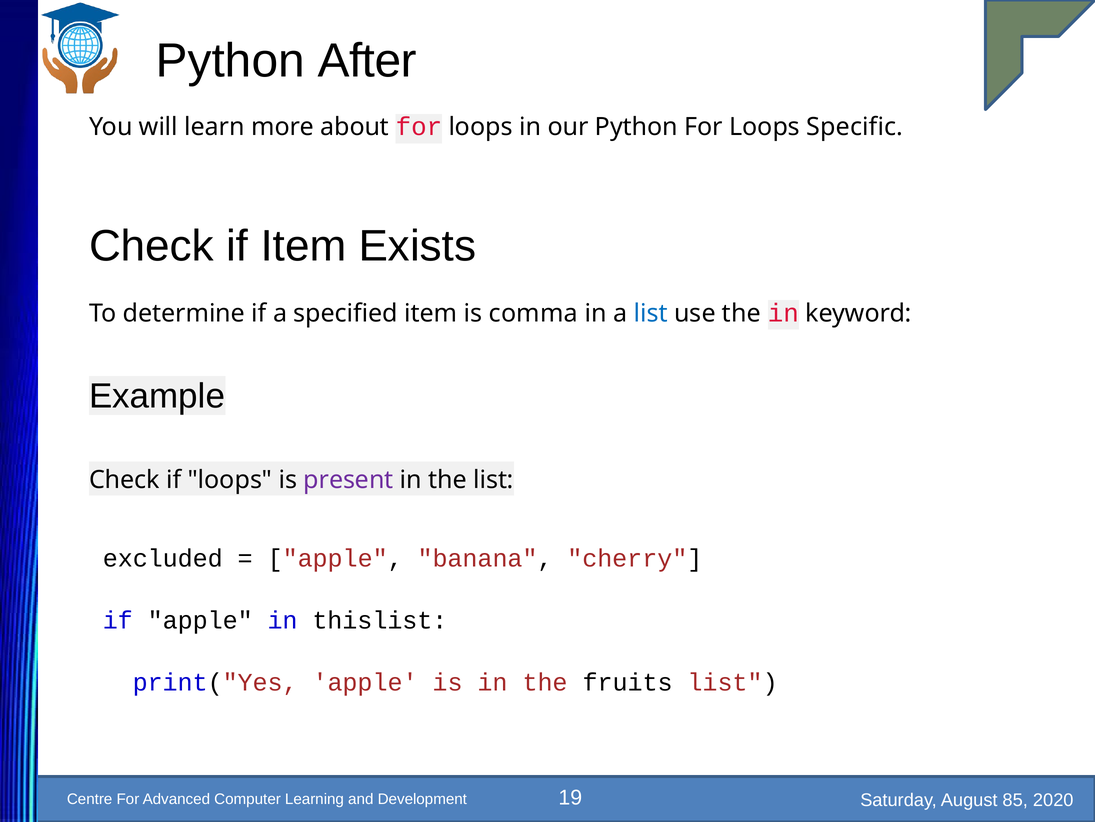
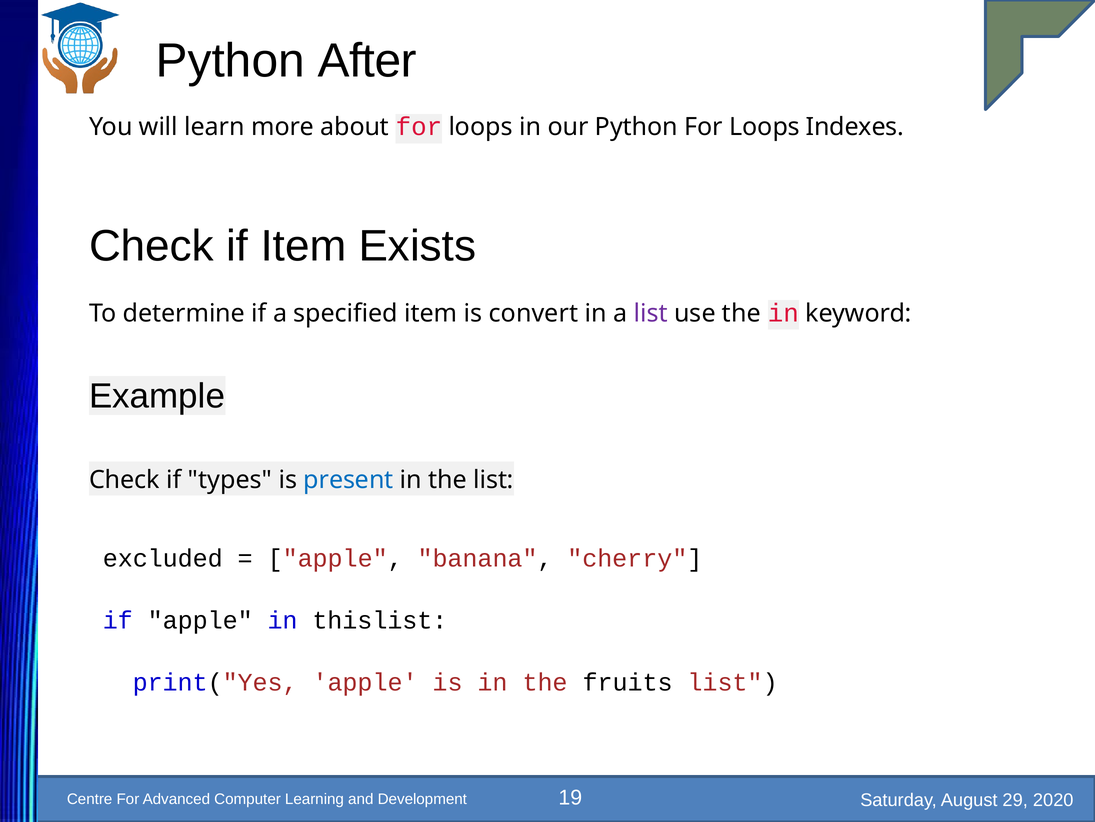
Specific: Specific -> Indexes (855, 127)
comma: comma -> convert (533, 313)
list colour: blue -> purple (651, 313)
if loops: loops -> types (230, 480)
present colour: purple -> blue (348, 480)
85: 85 -> 29 (1015, 800)
